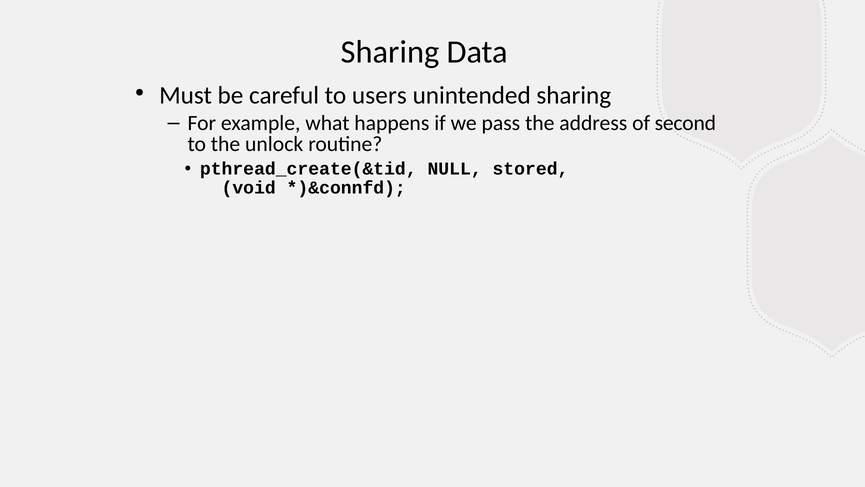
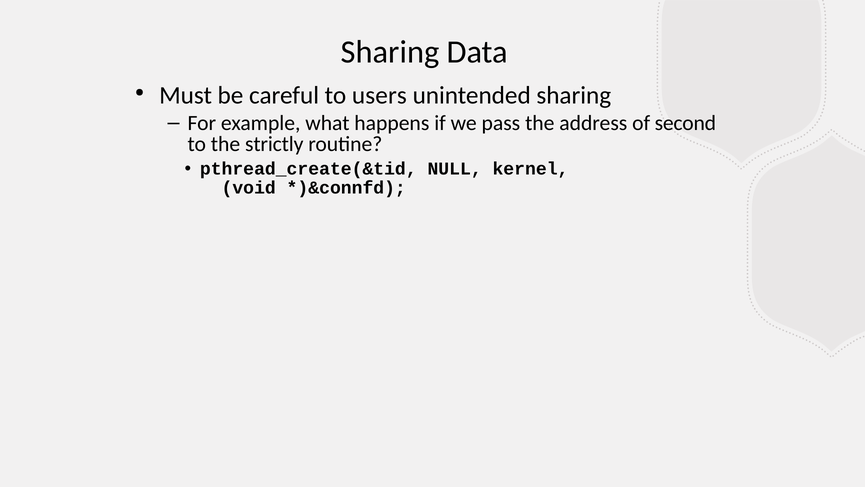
unlock: unlock -> strictly (274, 144)
stored: stored -> kernel (530, 169)
